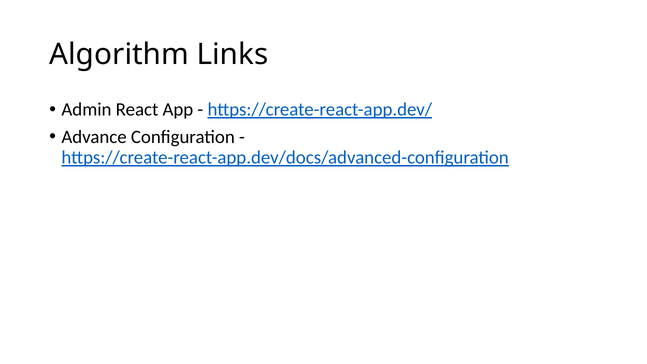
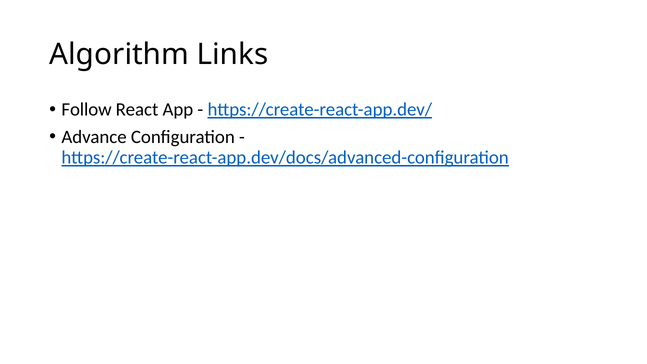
Admin: Admin -> Follow (87, 110)
